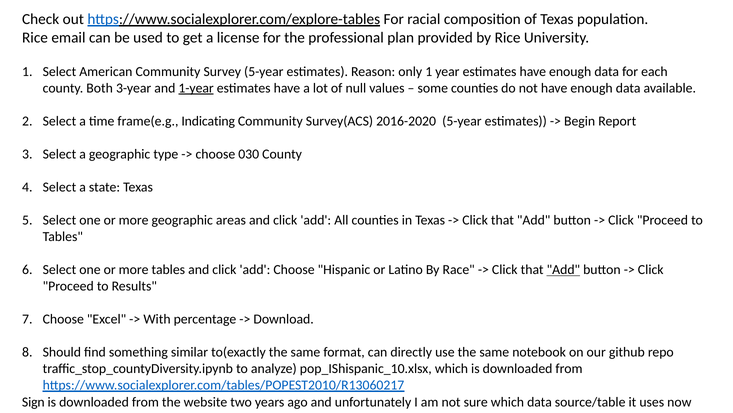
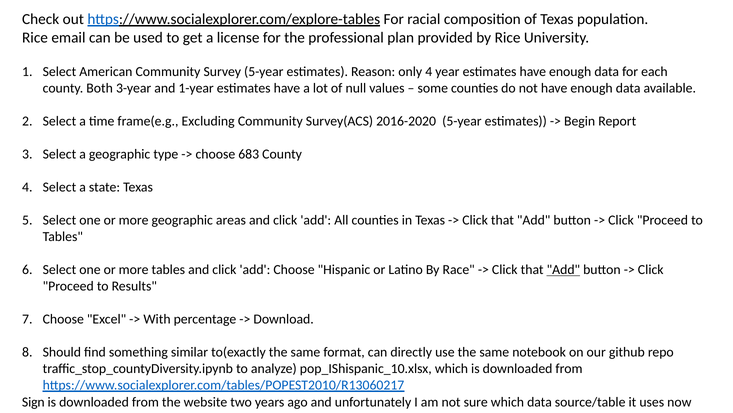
only 1: 1 -> 4 (429, 71)
1-year underline: present -> none (196, 88)
Indicating: Indicating -> Excluding (208, 121)
030: 030 -> 683 (249, 154)
